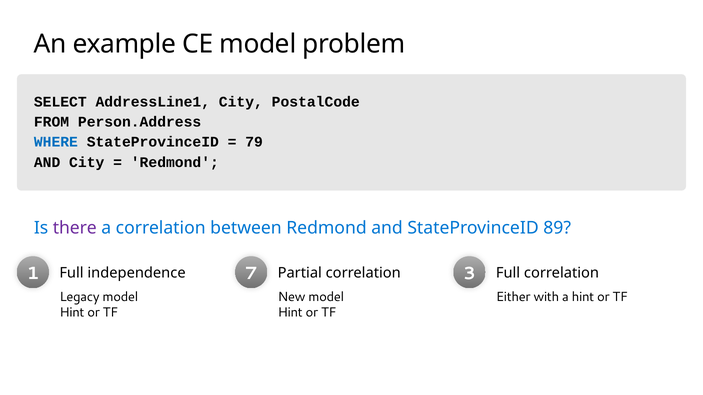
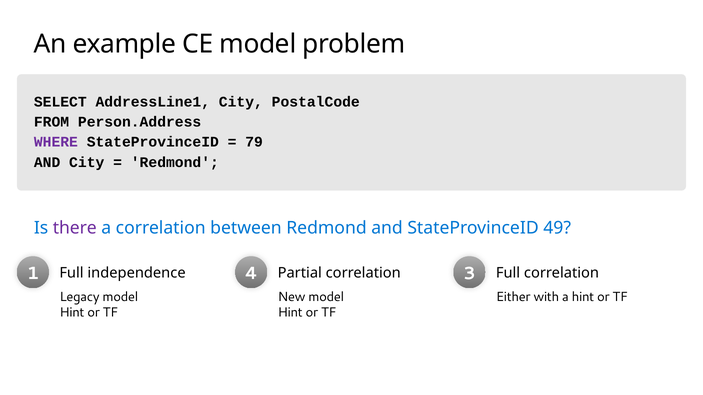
WHERE colour: blue -> purple (56, 142)
89: 89 -> 49 (557, 228)
7: 7 -> 4 (251, 274)
